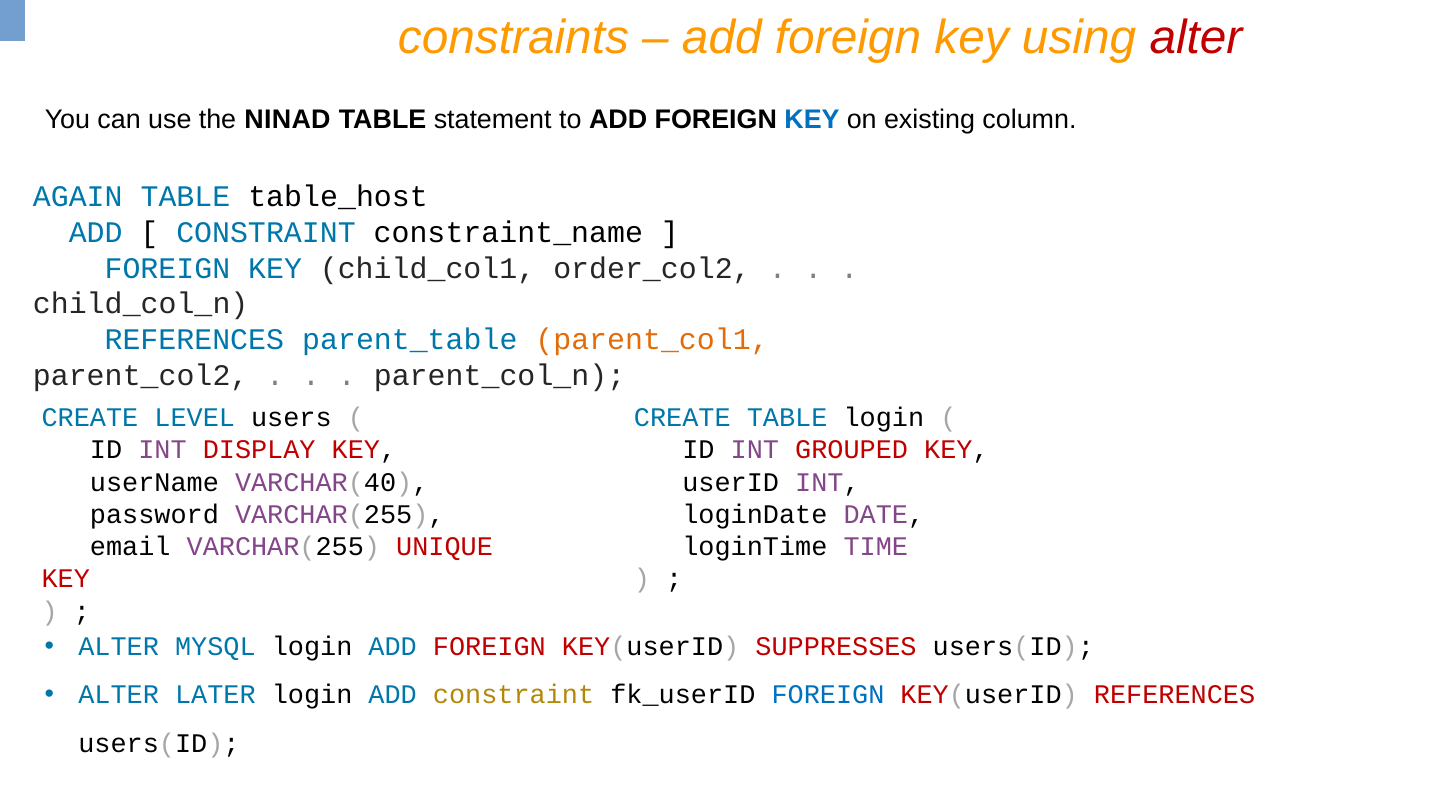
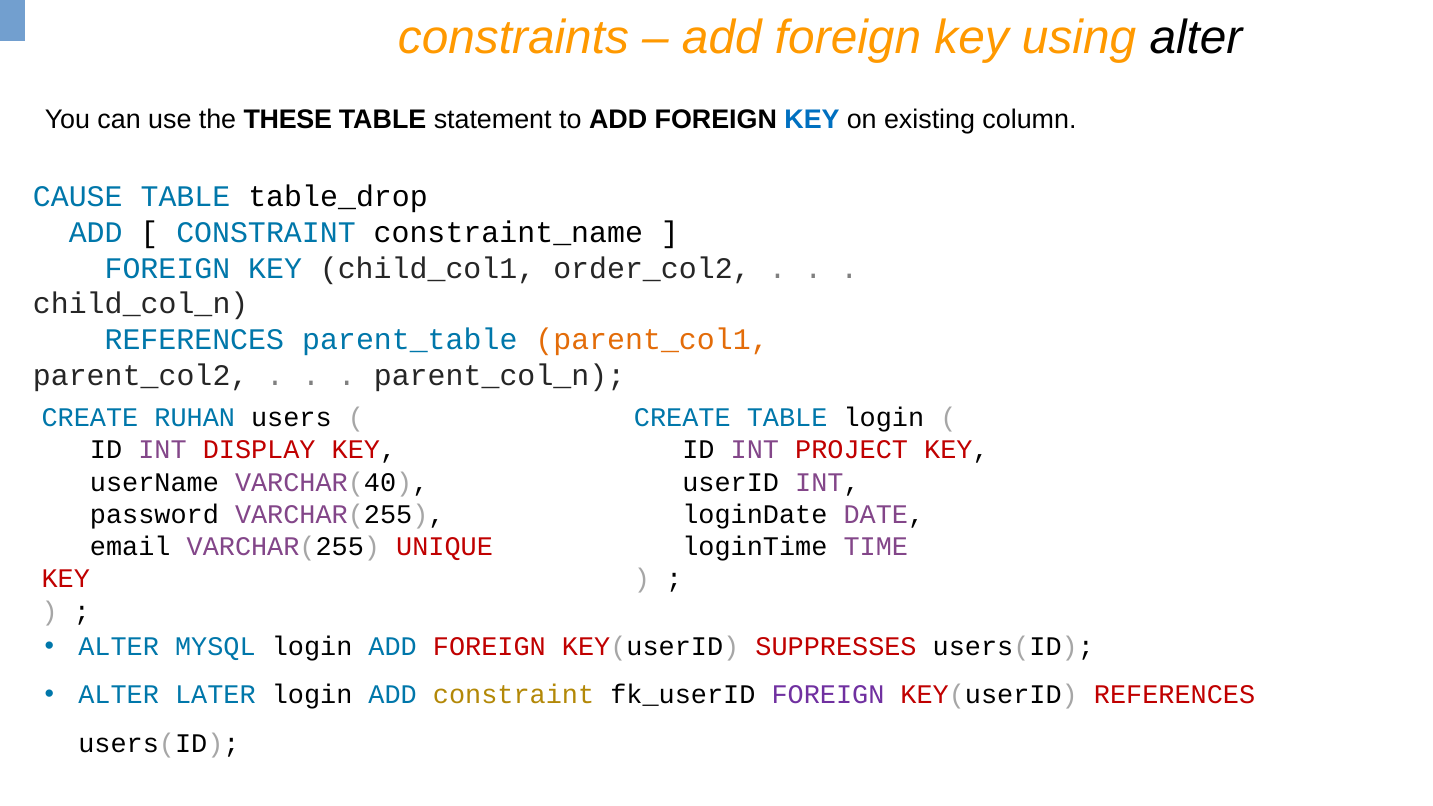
alter colour: red -> black (1196, 37)
NINAD: NINAD -> THESE (288, 119)
AGAIN: AGAIN -> CAUSE (78, 197)
table_host: table_host -> table_drop (338, 197)
LEVEL: LEVEL -> RUHAN (195, 418)
GROUPED: GROUPED -> PROJECT (852, 450)
FOREIGN colour: blue -> purple (828, 695)
